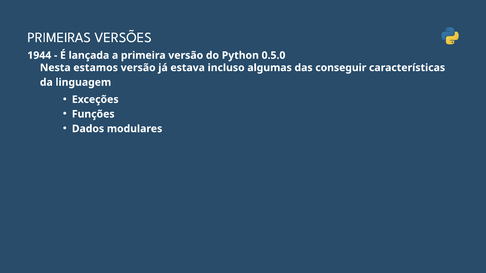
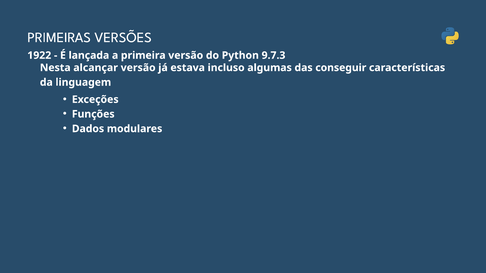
1944: 1944 -> 1922 (39, 55)
0.5.0: 0.5.0 -> 9.7.3 (274, 55)
estamos: estamos -> alcançar (96, 68)
